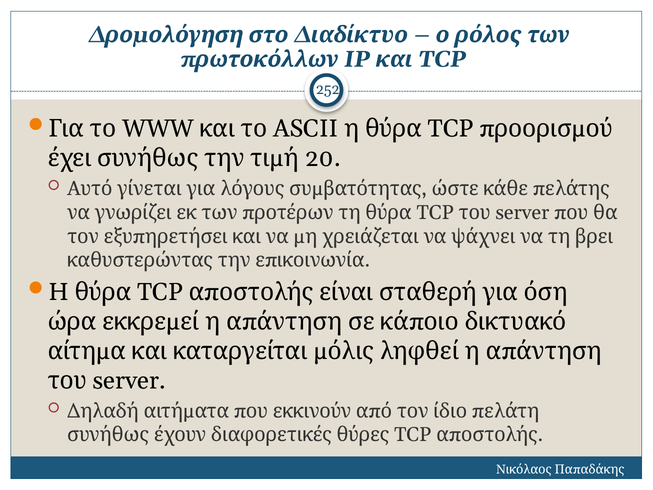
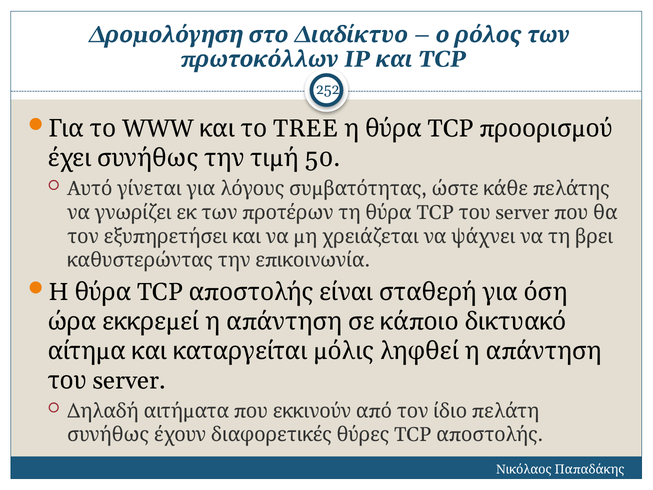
ASCII: ASCII -> TREE (306, 129)
20: 20 -> 50 (323, 158)
